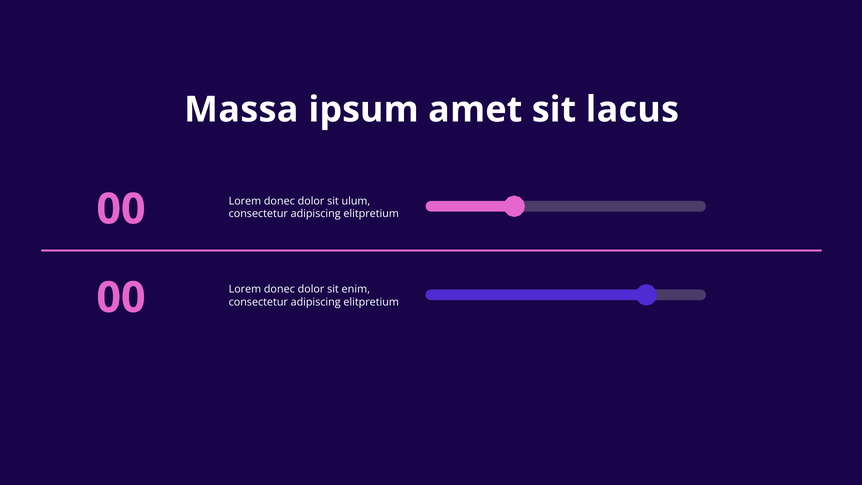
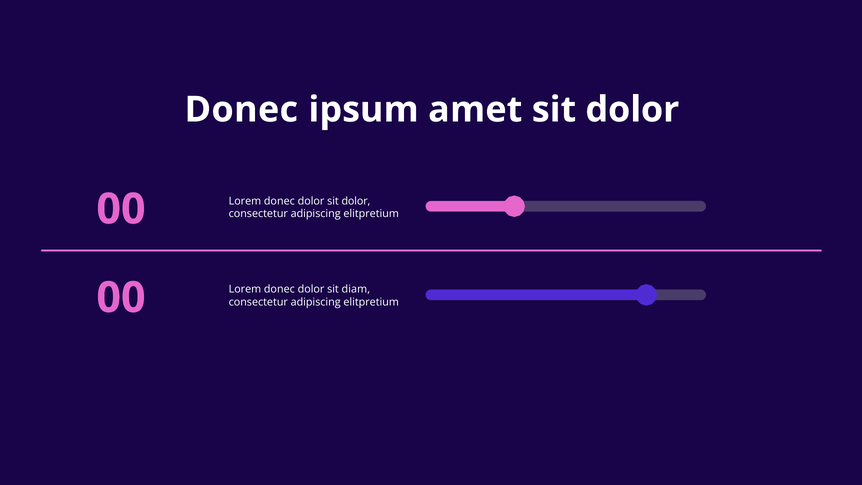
Massa: Massa -> Donec (241, 110)
lacus: lacus -> dolor (632, 110)
dolor sit ulum: ulum -> dolor (356, 201)
enim: enim -> diam (356, 289)
